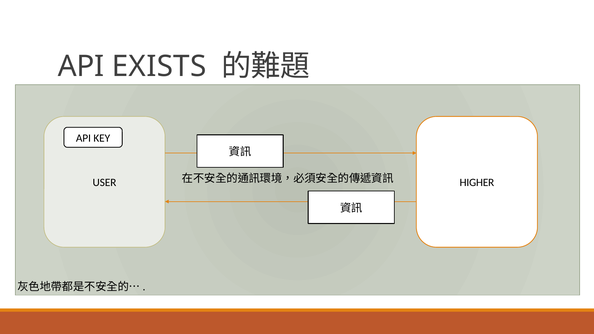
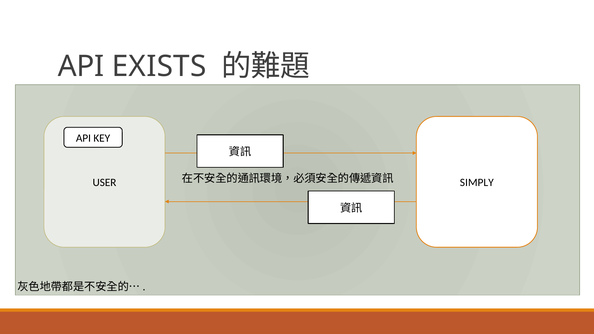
HIGHER: HIGHER -> SIMPLY (477, 183)
